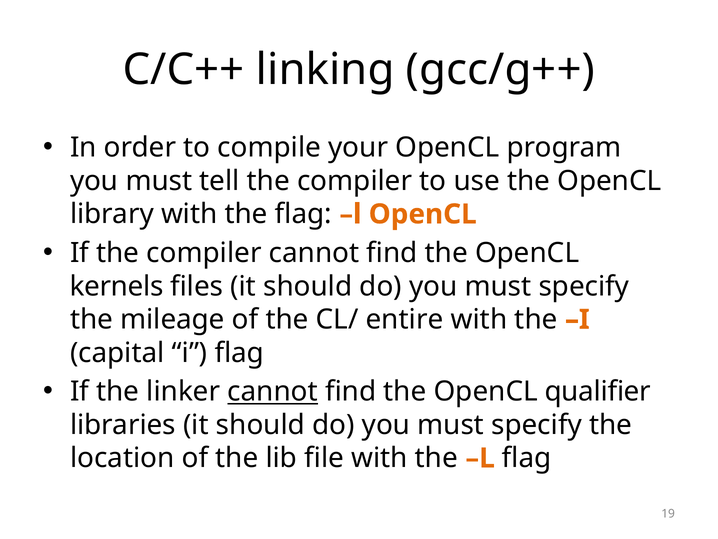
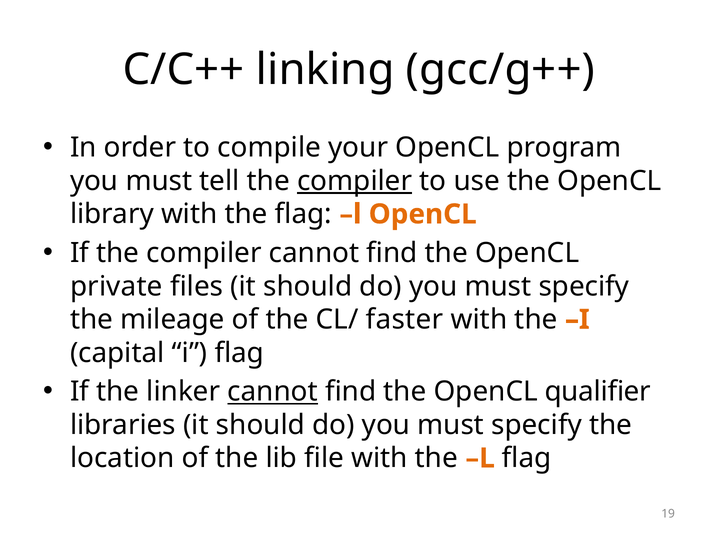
compiler underline: none -> present (355, 181)
kernels: kernels -> private (116, 286)
entire: entire -> faster (404, 319)
